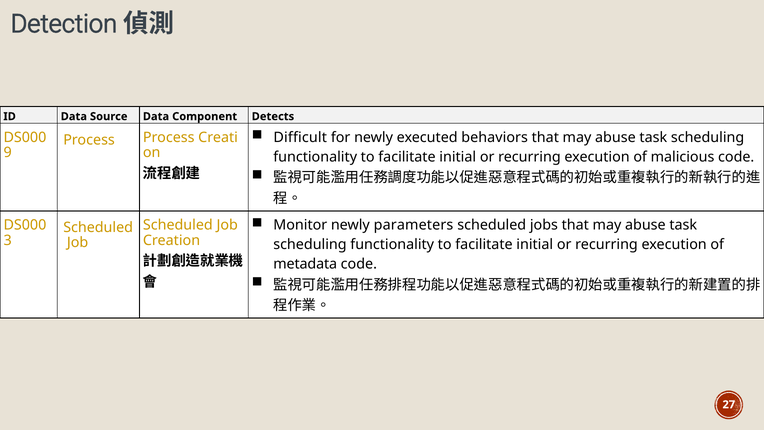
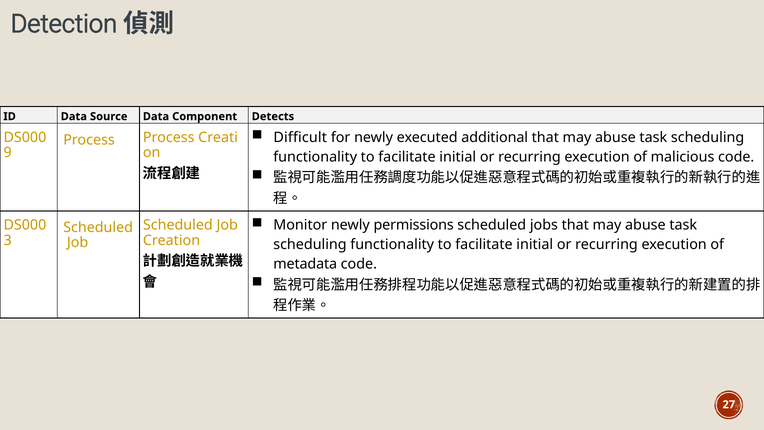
behaviors: behaviors -> additional (495, 137)
parameters: parameters -> permissions (414, 225)
